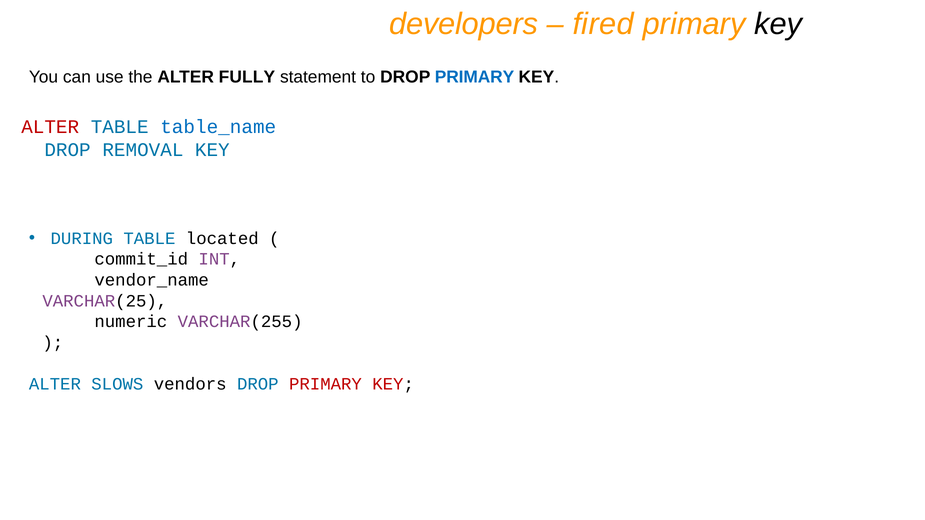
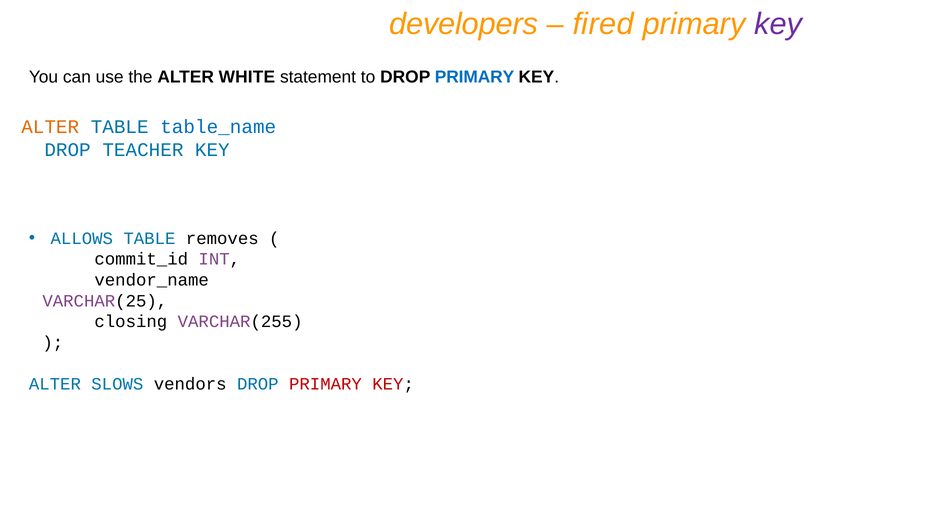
key colour: black -> purple (778, 24)
FULLY: FULLY -> WHITE (247, 77)
ALTER colour: red -> orange (50, 127)
REMOVAL: REMOVAL -> TEACHER (143, 150)
DURING: DURING -> ALLOWS (82, 239)
located: located -> removes (222, 239)
numeric: numeric -> closing (131, 322)
